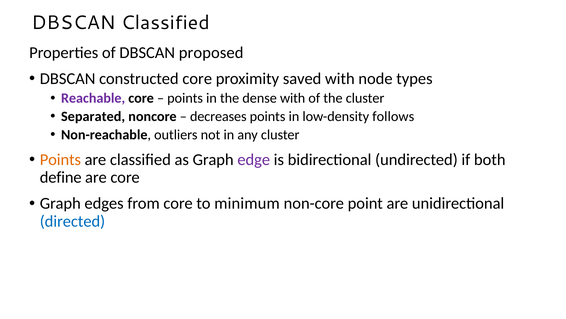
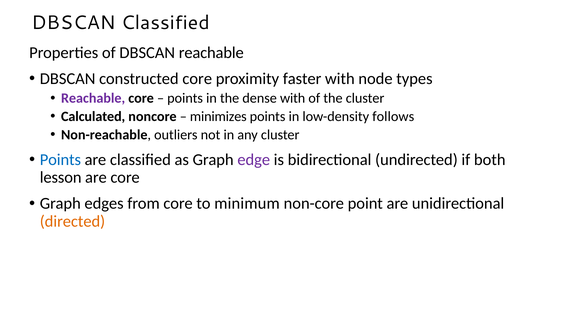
DBSCAN proposed: proposed -> reachable (211, 53)
saved: saved -> faster (302, 79)
Separated: Separated -> Calculated (93, 116)
decreases: decreases -> minimizes (218, 116)
Points colour: orange -> blue (60, 159)
define: define -> lesson (61, 177)
directed colour: blue -> orange (72, 221)
